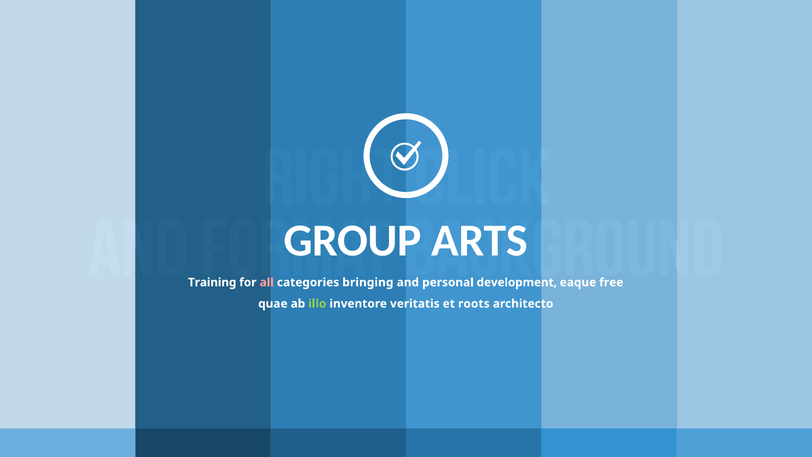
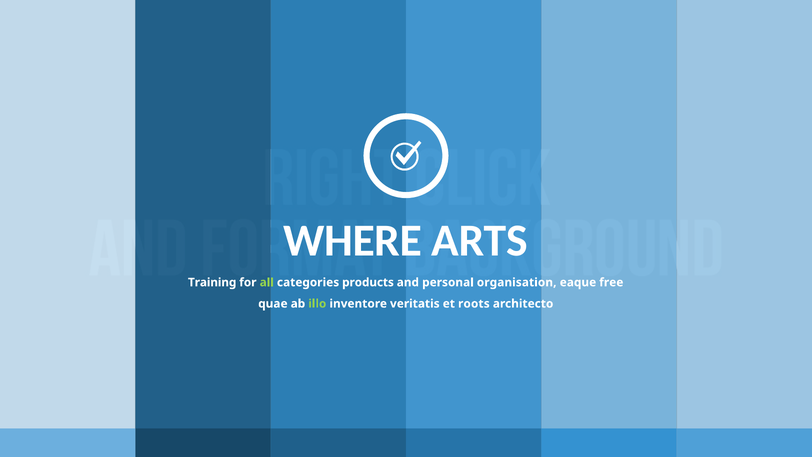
GROUP: GROUP -> WHERE (353, 240)
all colour: pink -> light green (267, 282)
bringing: bringing -> products (368, 282)
development: development -> organisation (517, 282)
